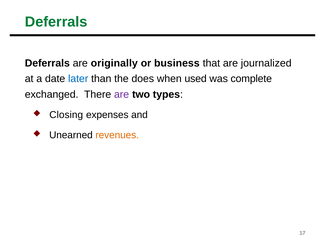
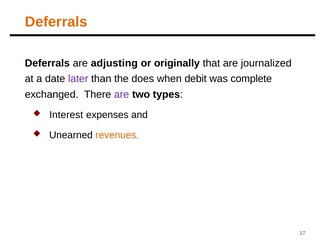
Deferrals colour: green -> orange (56, 22)
originally: originally -> adjusting (114, 63)
business: business -> originally (177, 63)
later colour: blue -> purple (78, 79)
used: used -> debit (196, 79)
Closing: Closing -> Interest (66, 115)
